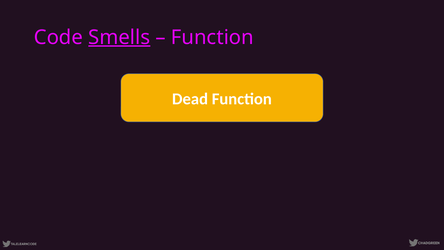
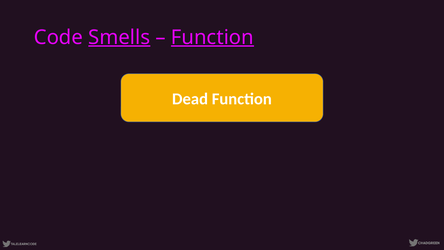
Function underline: none -> present (212, 37)
